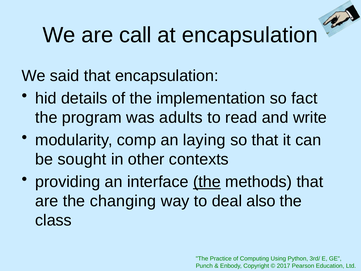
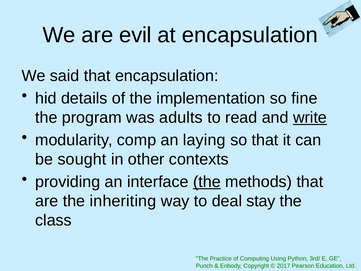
call: call -> evil (135, 35)
fact: fact -> fine (304, 98)
write underline: none -> present (310, 117)
changing: changing -> inheriting (123, 201)
also: also -> stay (261, 201)
